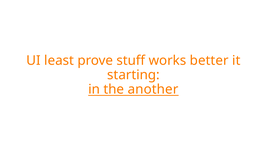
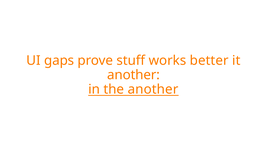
least: least -> gaps (59, 61)
starting: starting -> another (134, 75)
